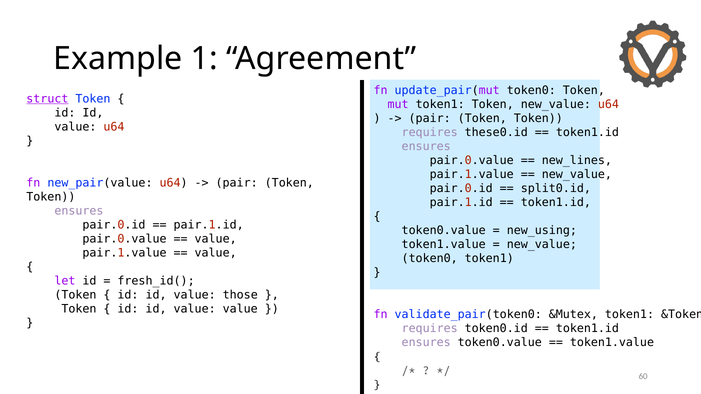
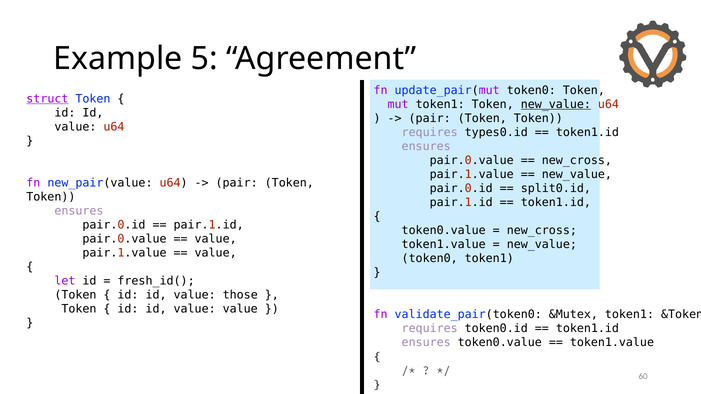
1: 1 -> 5 (204, 59)
new_value underline: none -> present (556, 104)
these0.id: these0.id -> types0.id (496, 132)
new_lines: new_lines -> new_cross (577, 160)
new_using: new_using -> new_cross (542, 231)
